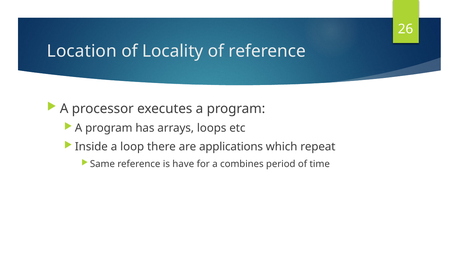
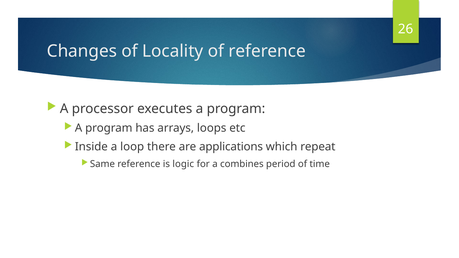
Location: Location -> Changes (82, 51)
have: have -> logic (183, 164)
